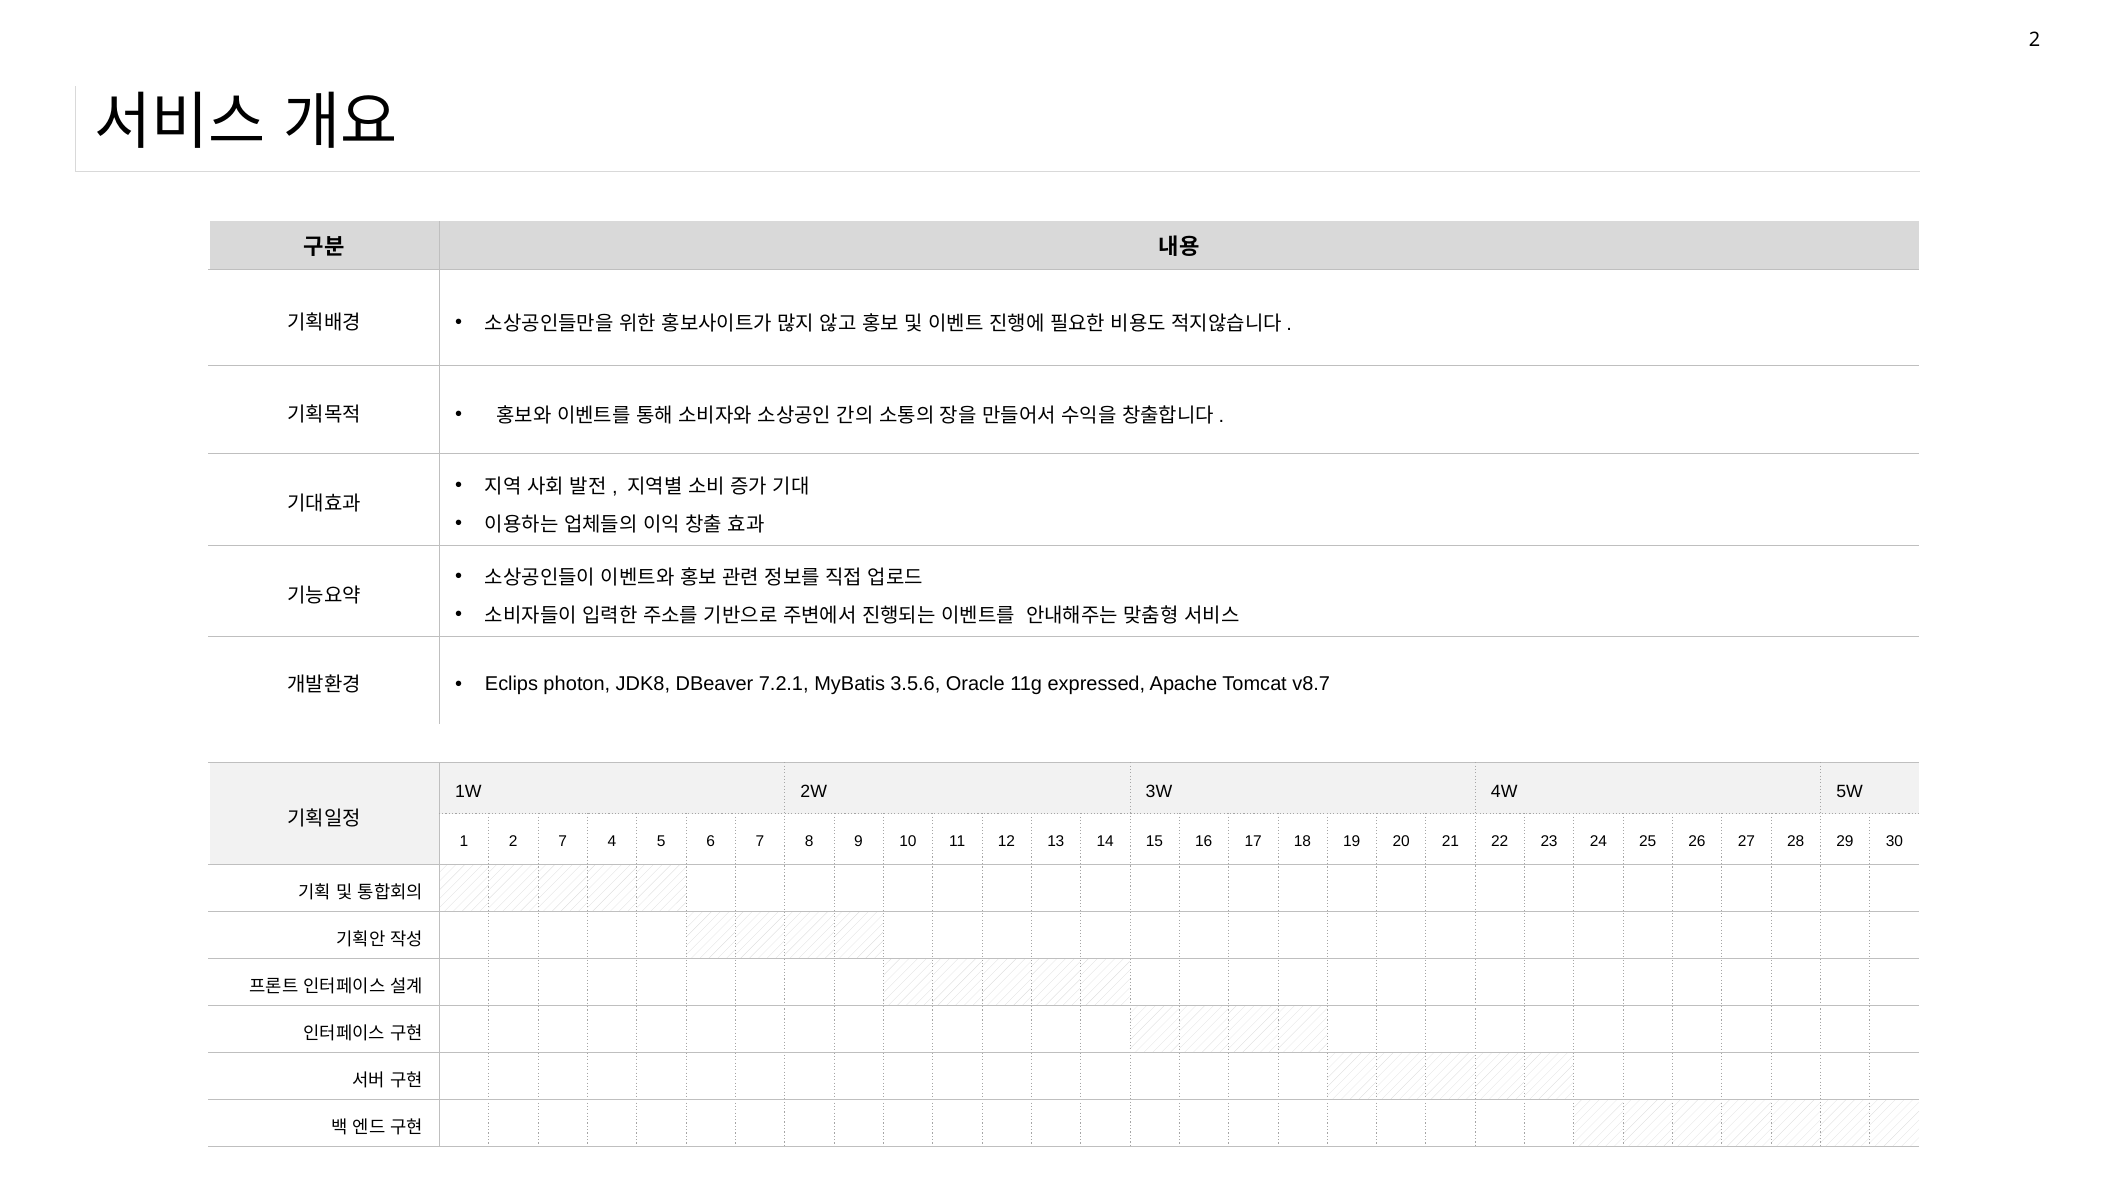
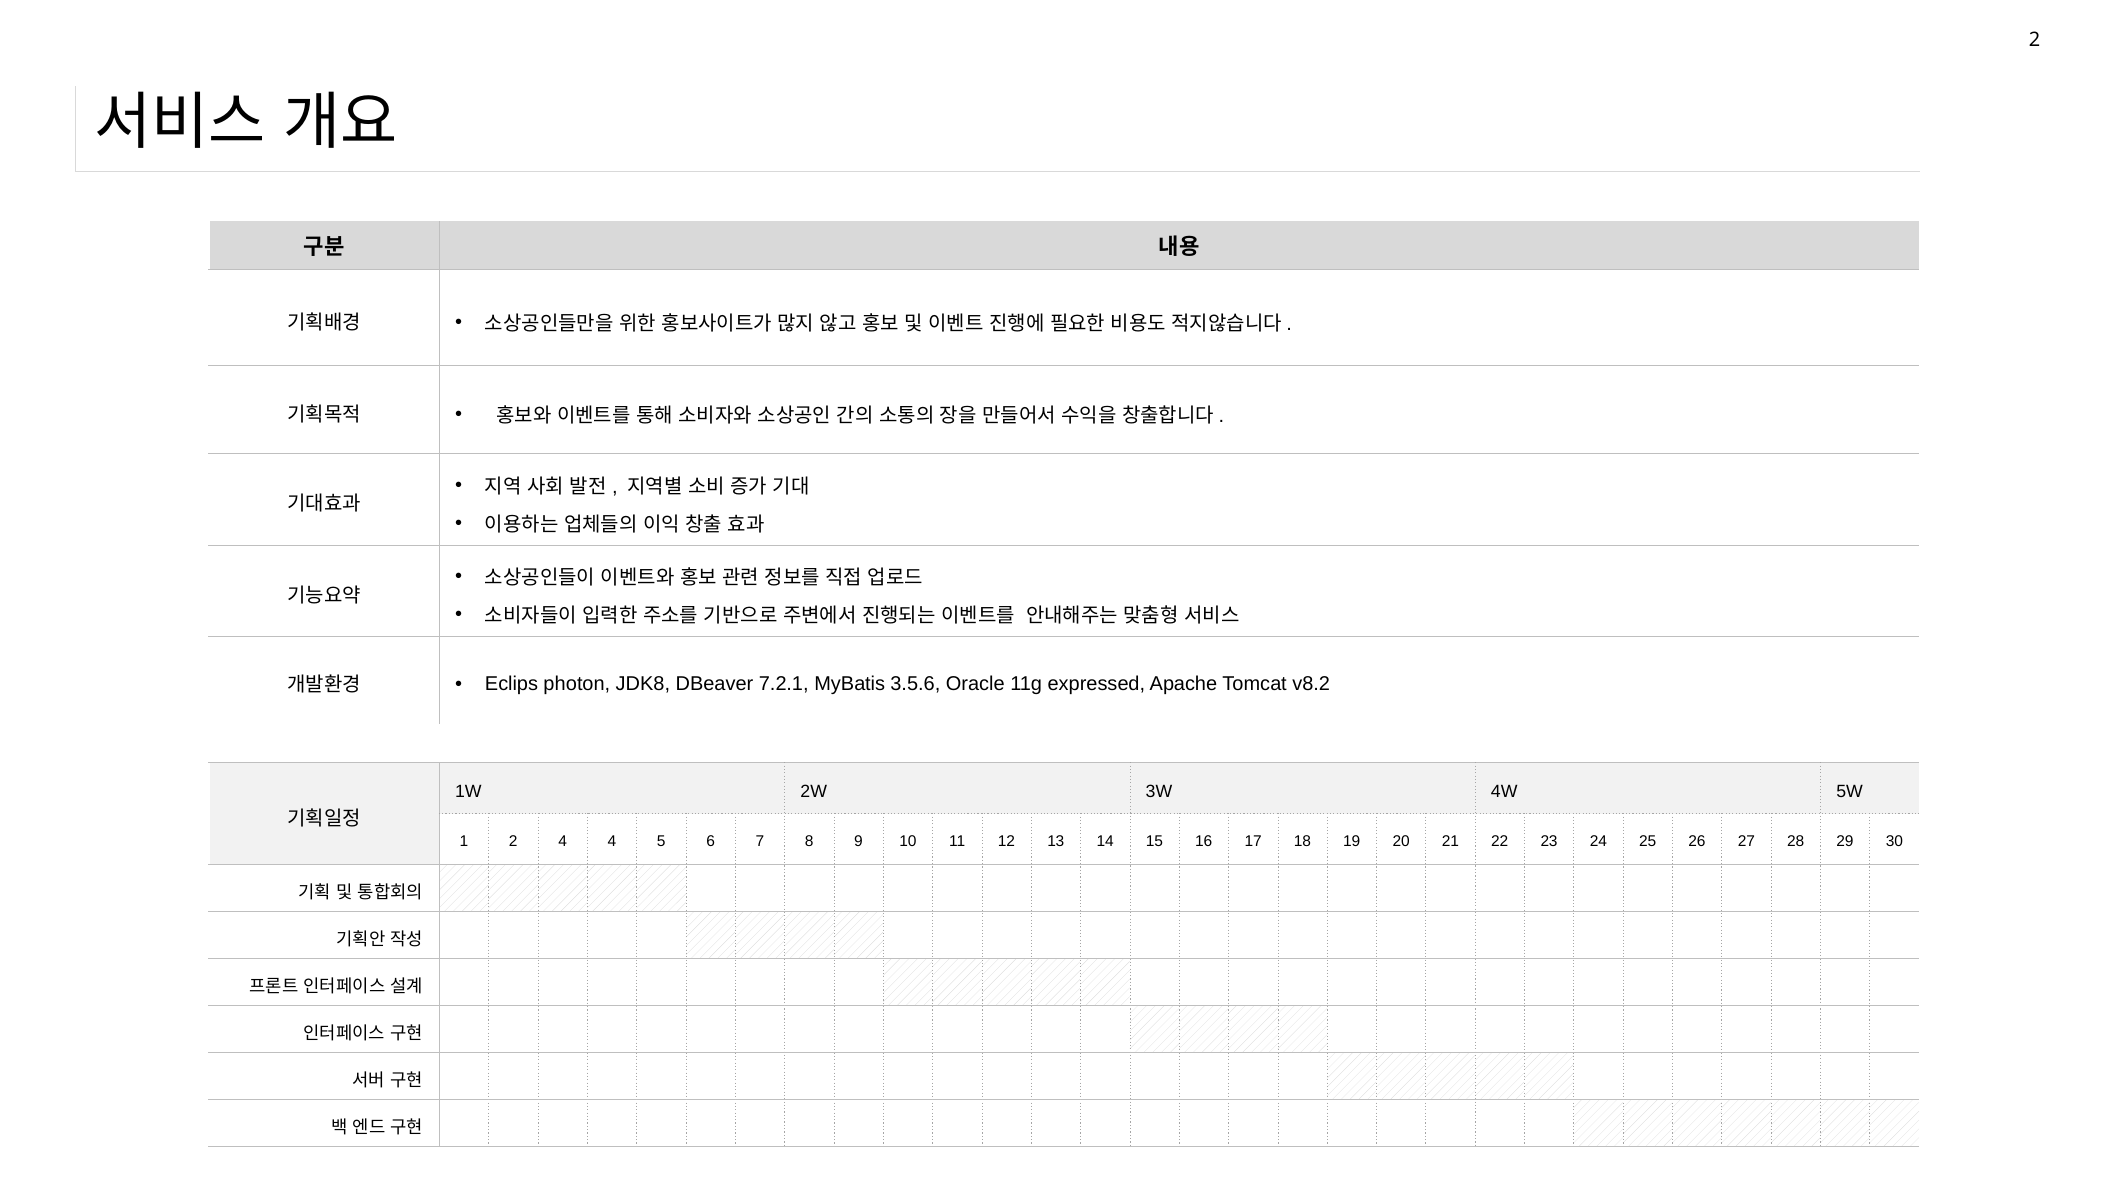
v8.7: v8.7 -> v8.2 (1311, 684)
2 7: 7 -> 4 (563, 842)
